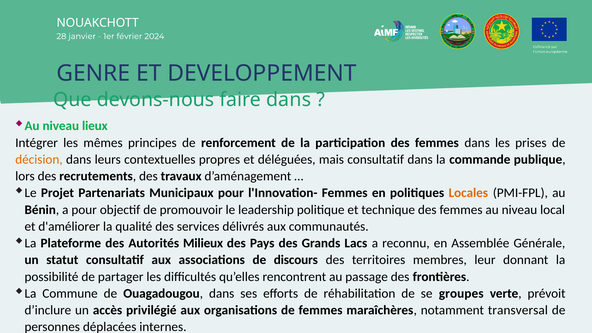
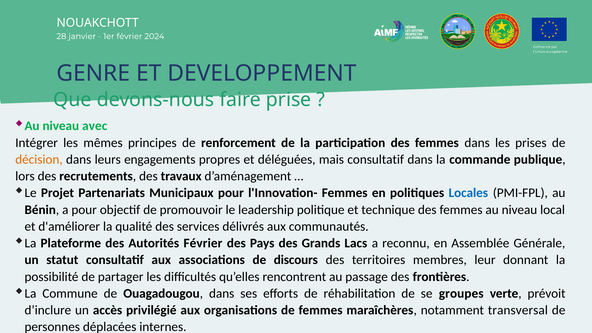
faire dans: dans -> prise (289, 100)
lieux: lieux -> avec (95, 126)
contextuelles: contextuelles -> engagements (160, 159)
Locales colour: orange -> blue (468, 193)
Autorités Milieux: Milieux -> Février (203, 243)
